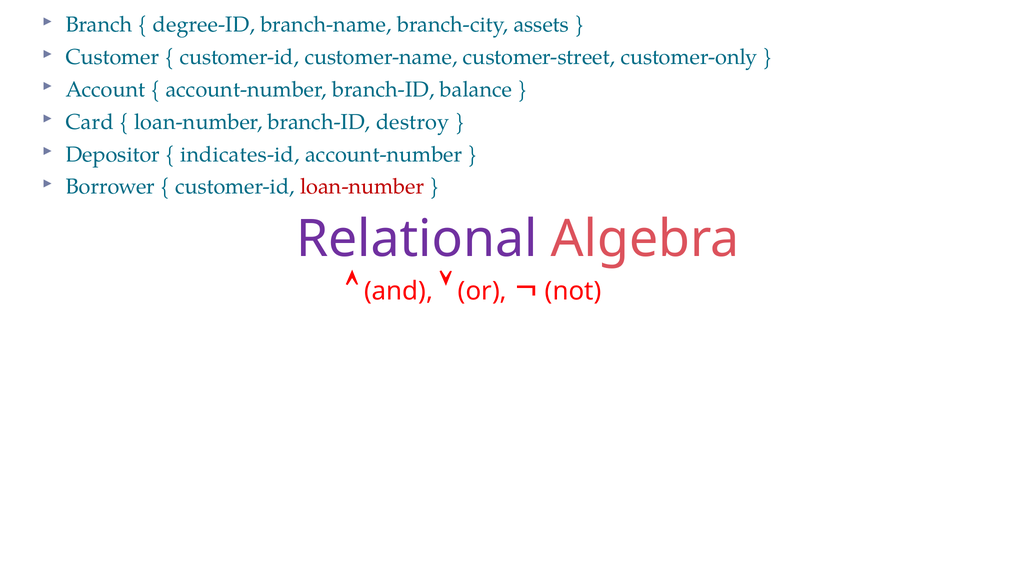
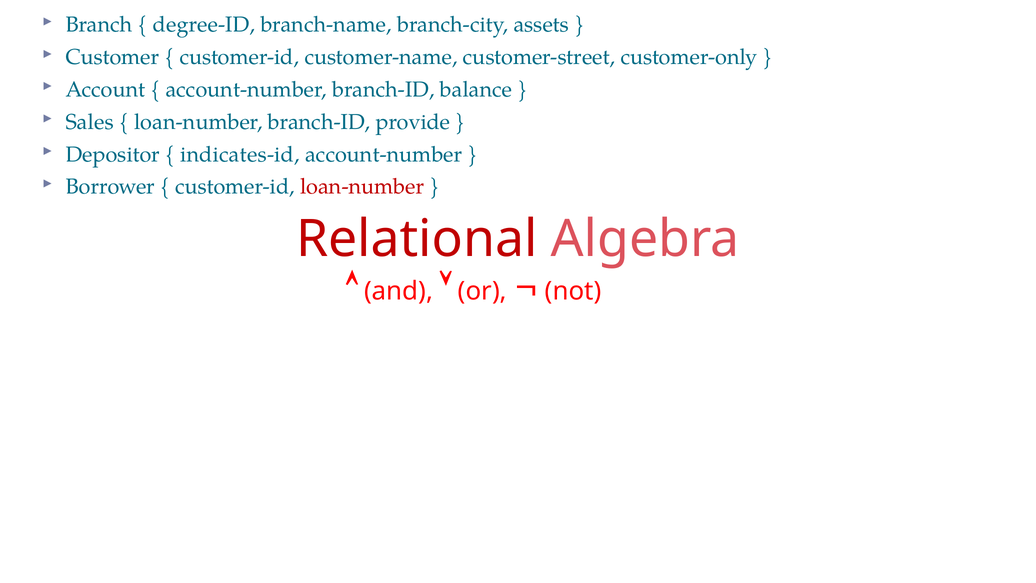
Card: Card -> Sales (90, 122)
destroy: destroy -> provide (413, 122)
Relational colour: purple -> red (417, 239)
